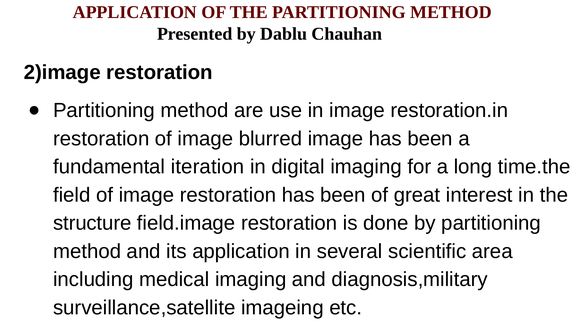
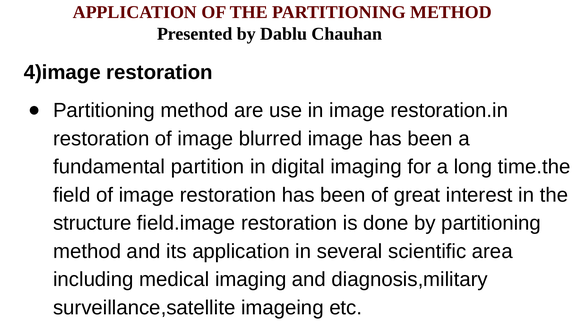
2)image: 2)image -> 4)image (62, 72)
iteration: iteration -> partition (208, 167)
